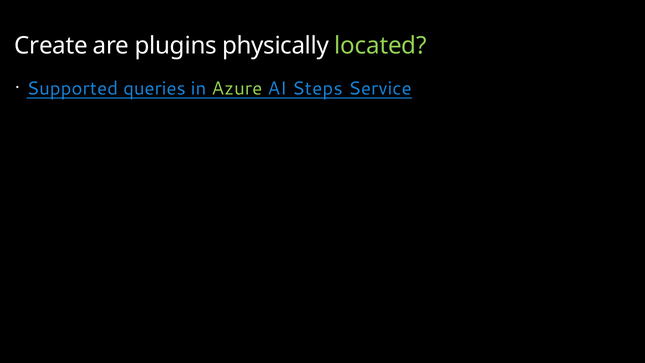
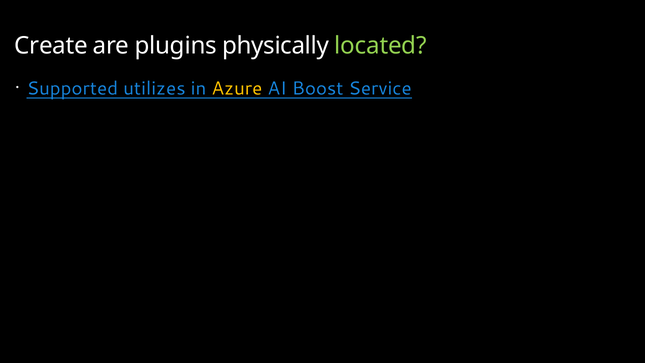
queries: queries -> utilizes (154, 89)
Azure colour: light green -> yellow (237, 89)
Steps: Steps -> Boost (318, 89)
